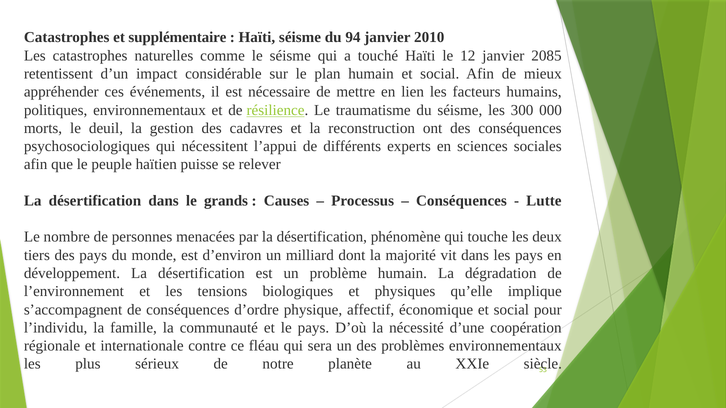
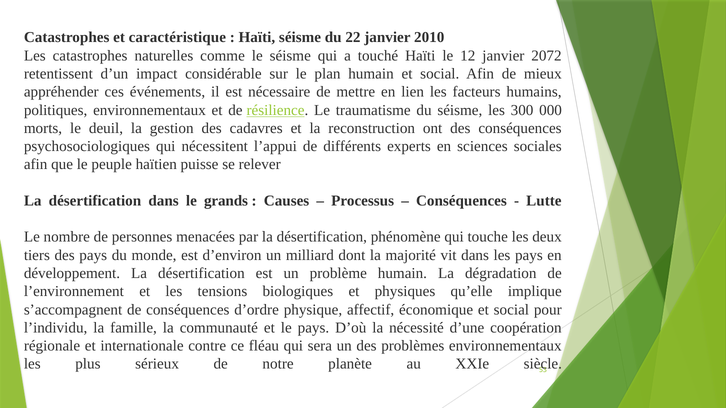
supplémentaire: supplémentaire -> caractéristique (177, 37)
94: 94 -> 22 (353, 37)
2085: 2085 -> 2072 (546, 56)
